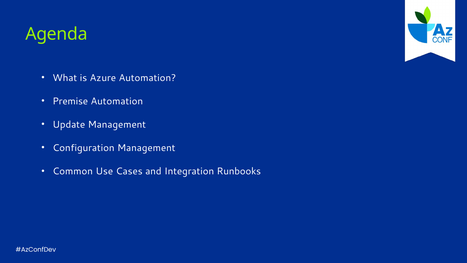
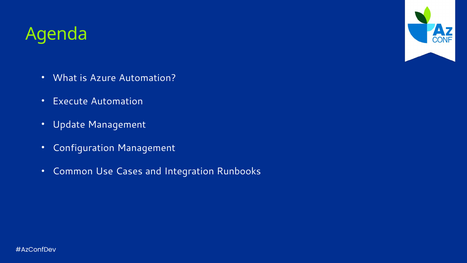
Premise: Premise -> Execute (70, 101)
